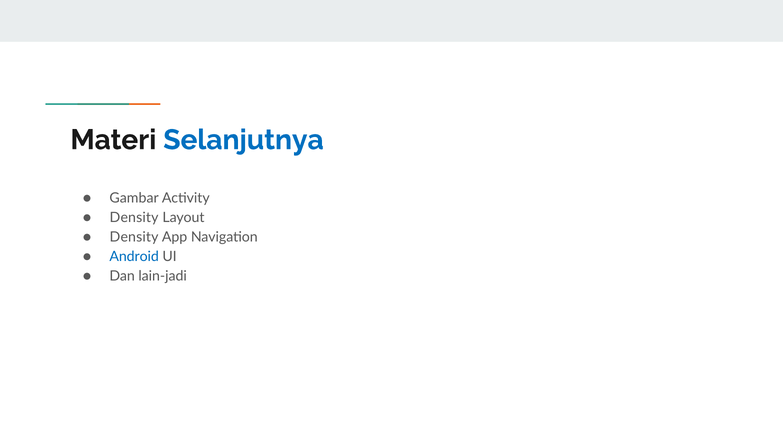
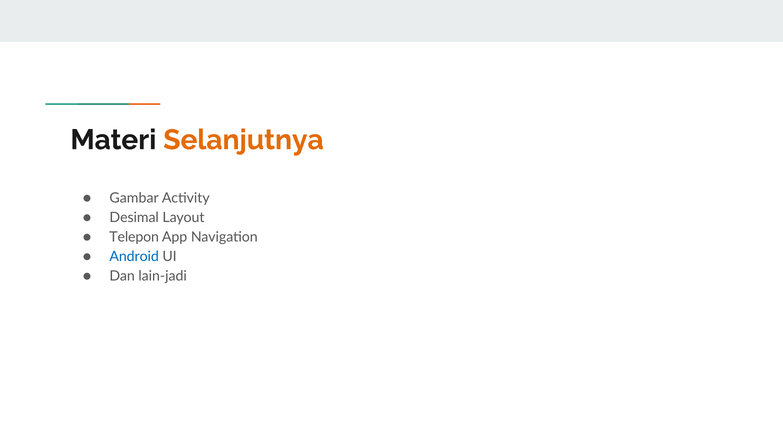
Selanjutnya colour: blue -> orange (243, 140)
Density: Density -> Desimal (134, 217)
Density: Density -> Telepon (134, 237)
